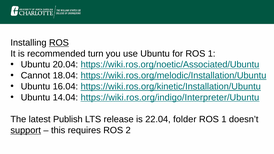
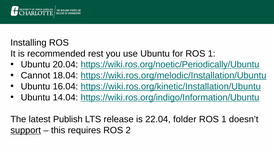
ROS underline: present -> none (59, 43)
turn: turn -> rest (96, 54)
https://wiki.ros.org/noetic/Associated/Ubuntu: https://wiki.ros.org/noetic/Associated/Ubuntu -> https://wiki.ros.org/noetic/Periodically/Ubuntu (170, 65)
https://wiki.ros.org/indigo/Interpreter/Ubuntu: https://wiki.ros.org/indigo/Interpreter/Ubuntu -> https://wiki.ros.org/indigo/Information/Ubuntu (170, 98)
